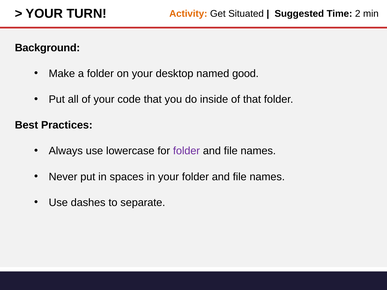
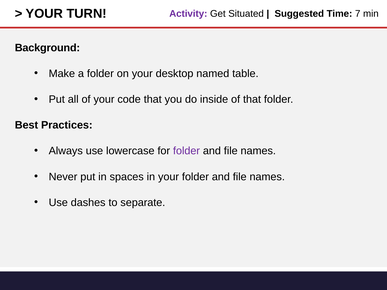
Activity colour: orange -> purple (188, 14)
2: 2 -> 7 (358, 14)
good: good -> table (245, 74)
